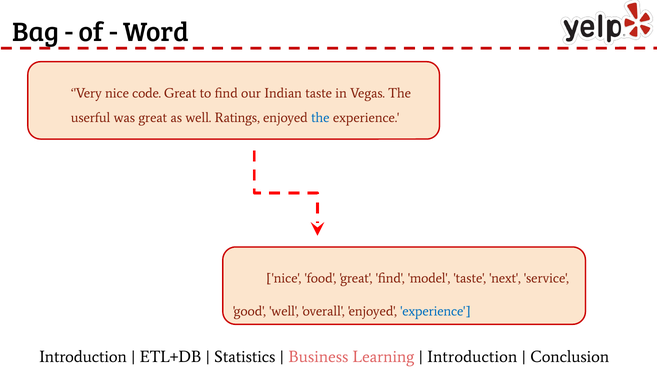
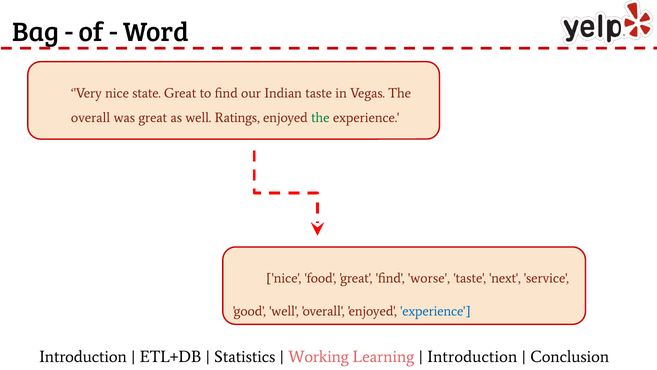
code: code -> state (147, 93)
userful: userful -> overall (91, 118)
the colour: blue -> green (320, 118)
model: model -> worse (429, 278)
Business: Business -> Working (319, 356)
